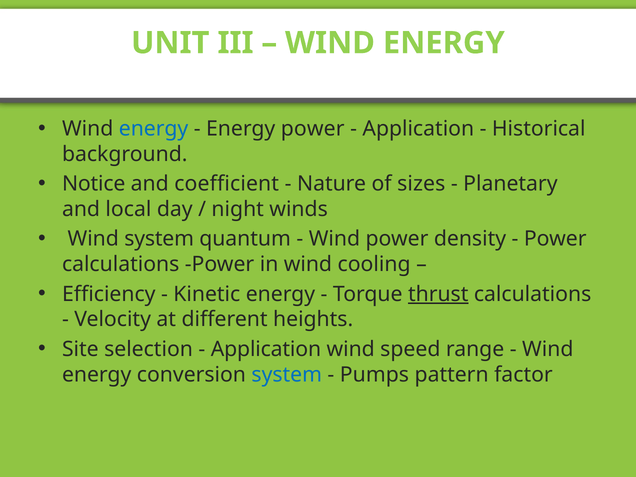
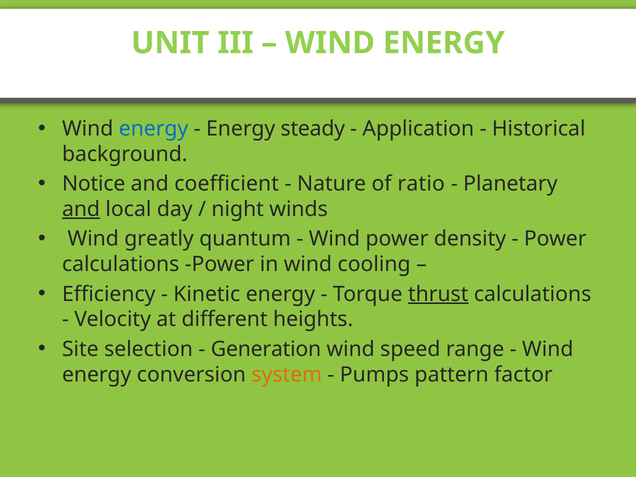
Energy power: power -> steady (313, 129)
sizes: sizes -> ratio (421, 184)
and underline: none -> present (81, 209)
Wind system: system -> greatly (159, 239)
Application: Application -> Generation (266, 349)
system colour: blue -> orange (287, 375)
